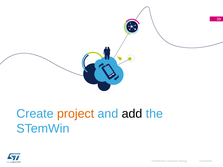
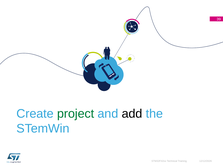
project colour: orange -> green (76, 114)
